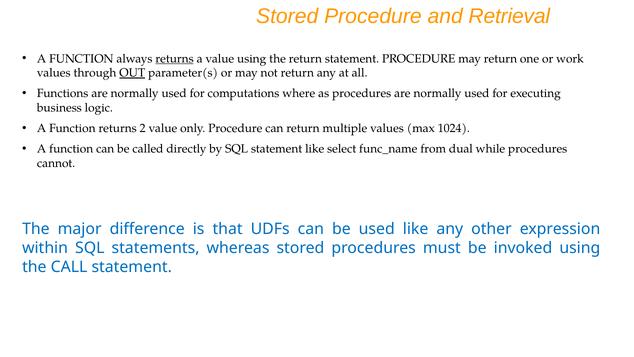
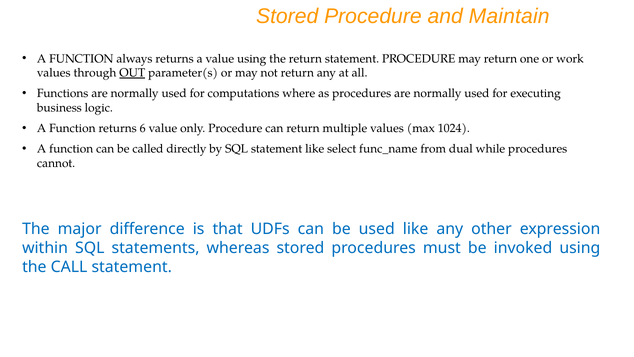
Retrieval: Retrieval -> Maintain (509, 17)
returns underline: present -> none (175, 59)
2: 2 -> 6 (143, 128)
